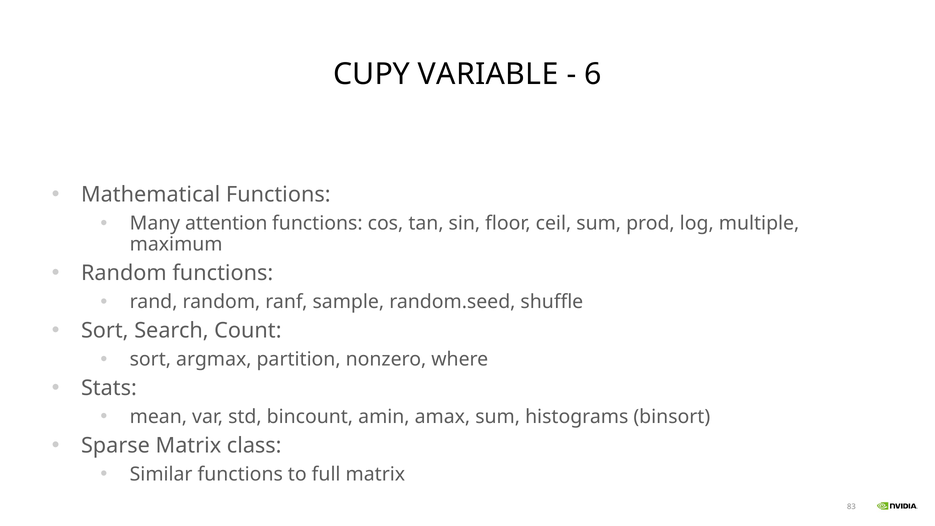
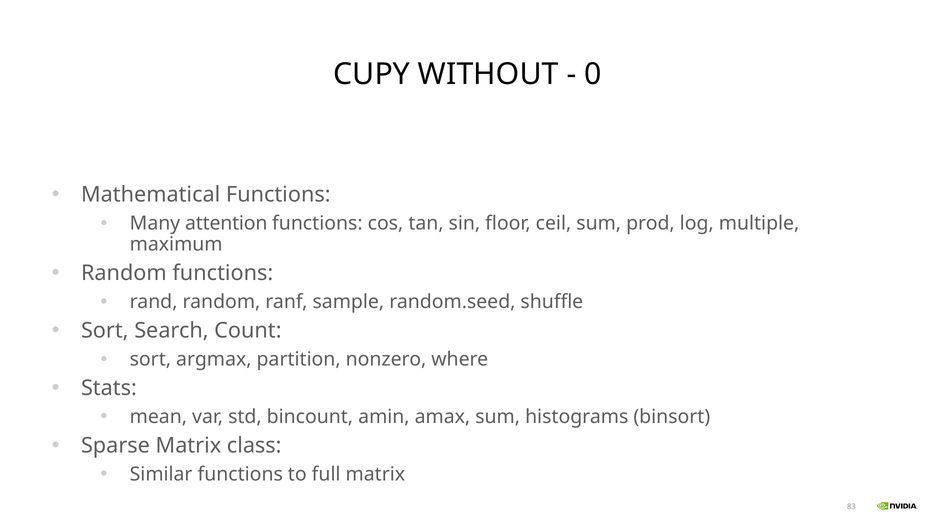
VARIABLE: VARIABLE -> WITHOUT (488, 74)
6: 6 -> 0 (593, 74)
